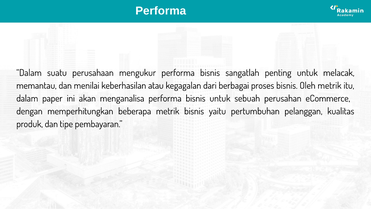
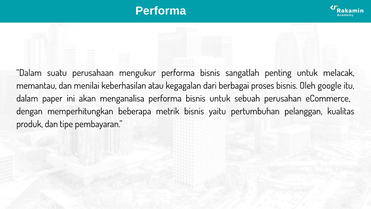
Oleh metrik: metrik -> google (330, 86)
